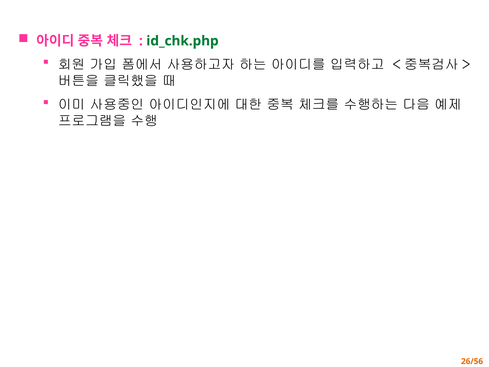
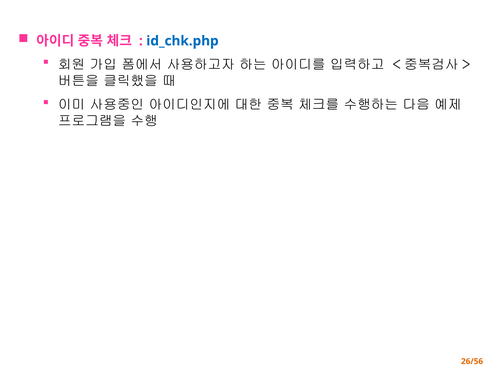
id_chk.php colour: green -> blue (182, 41)
